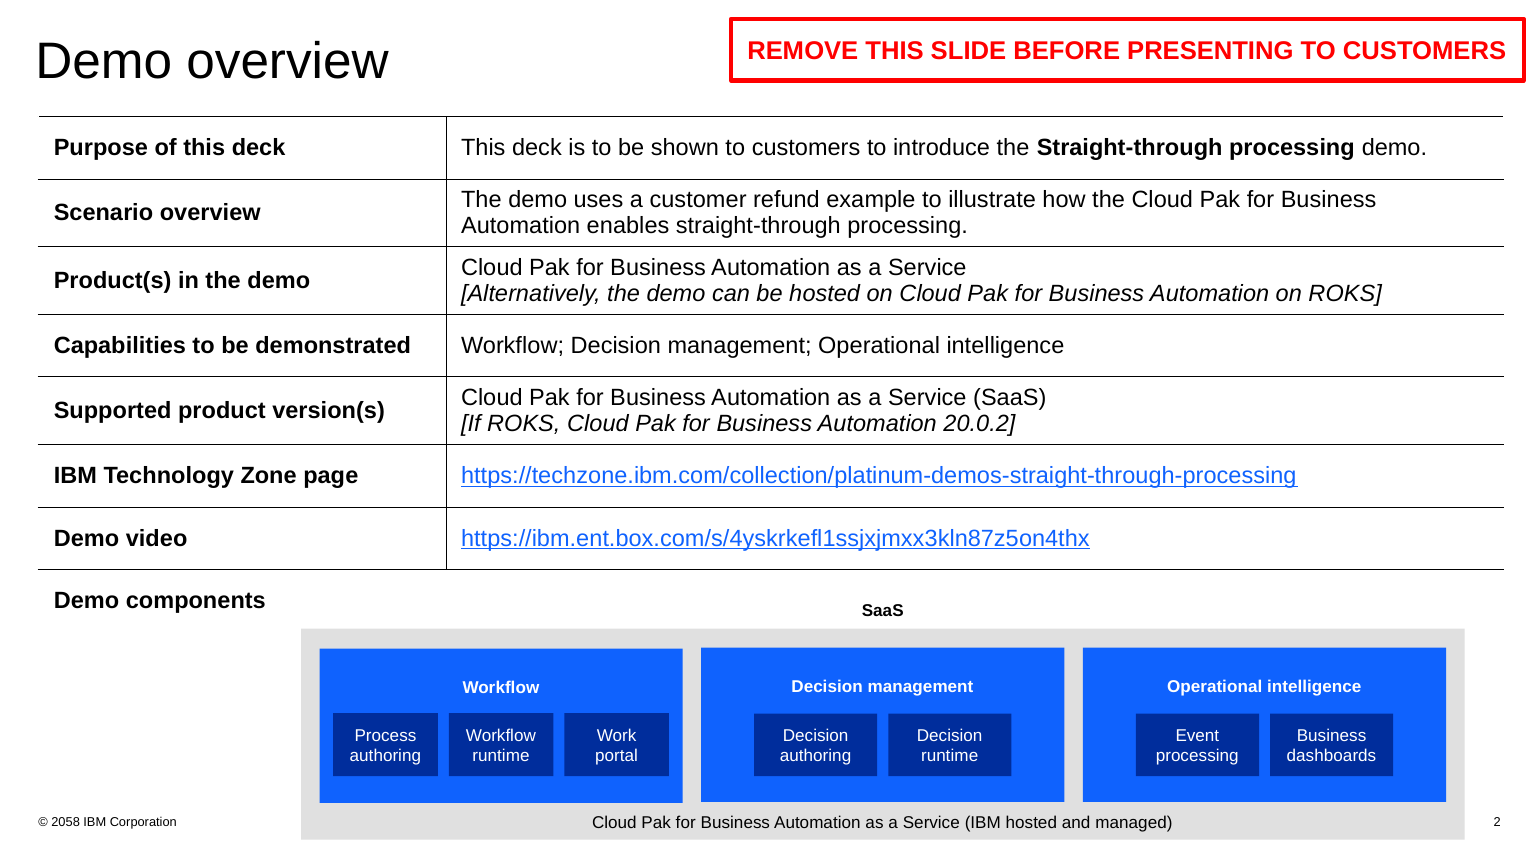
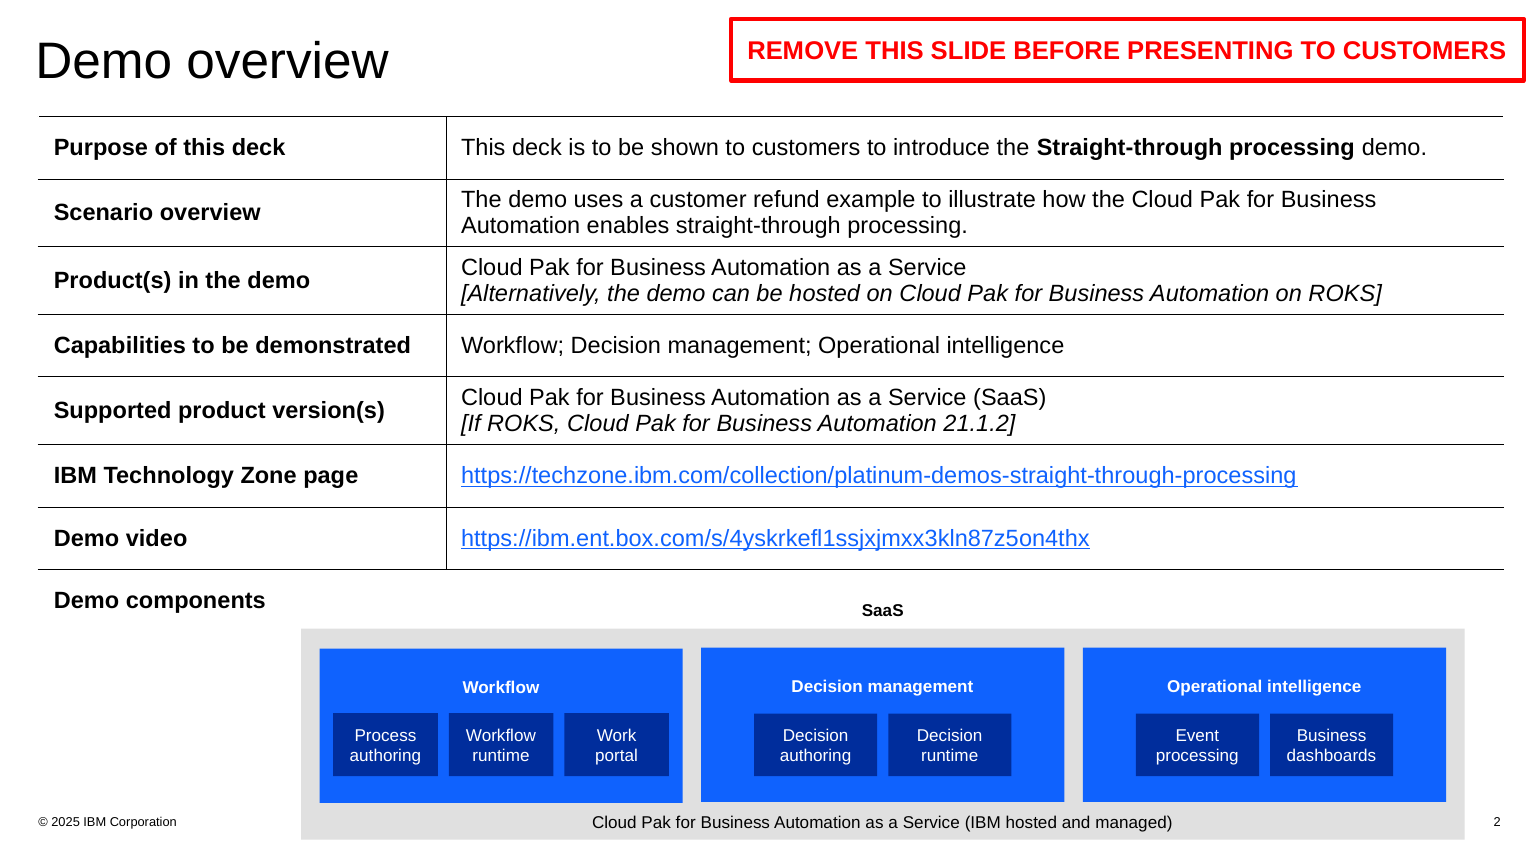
20.0.2: 20.0.2 -> 21.1.2 (979, 424)
2058: 2058 -> 2025 (66, 823)
